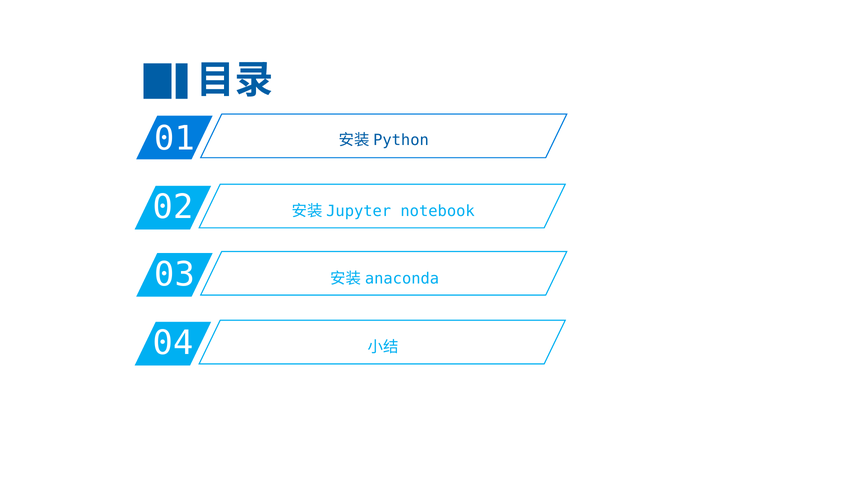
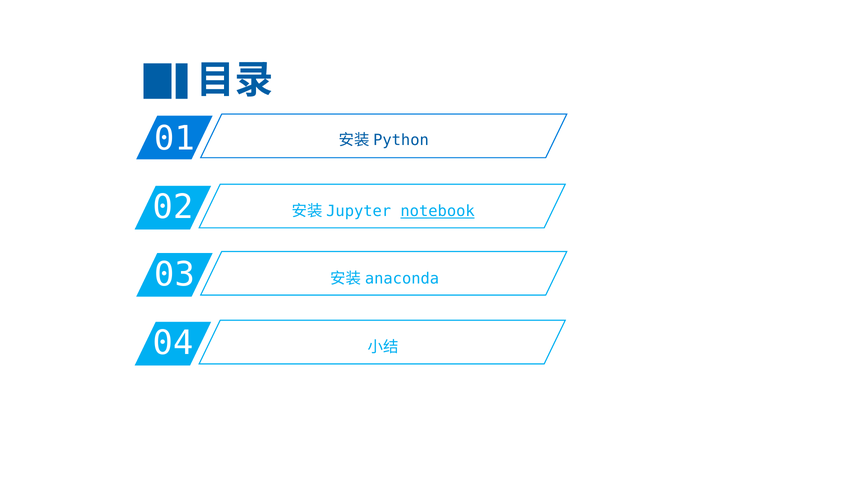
notebook underline: none -> present (438, 211)
